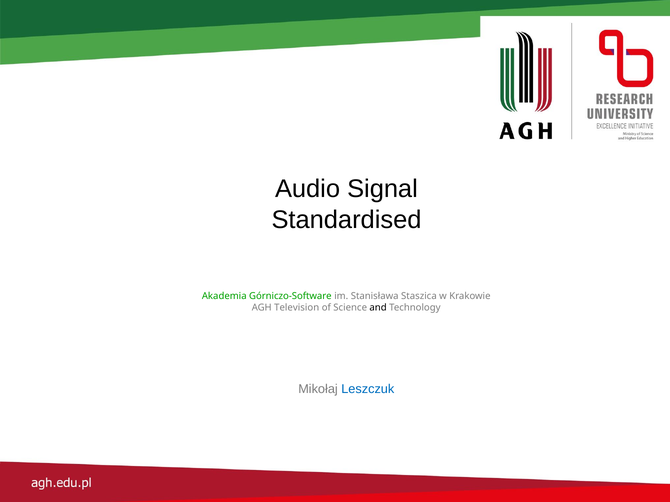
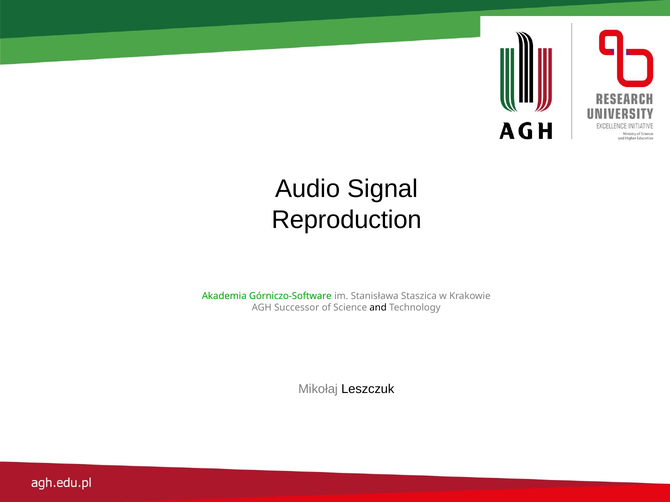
Standardised: Standardised -> Reproduction (347, 220)
Television: Television -> Successor (297, 308)
Leszczuk colour: blue -> black (368, 389)
